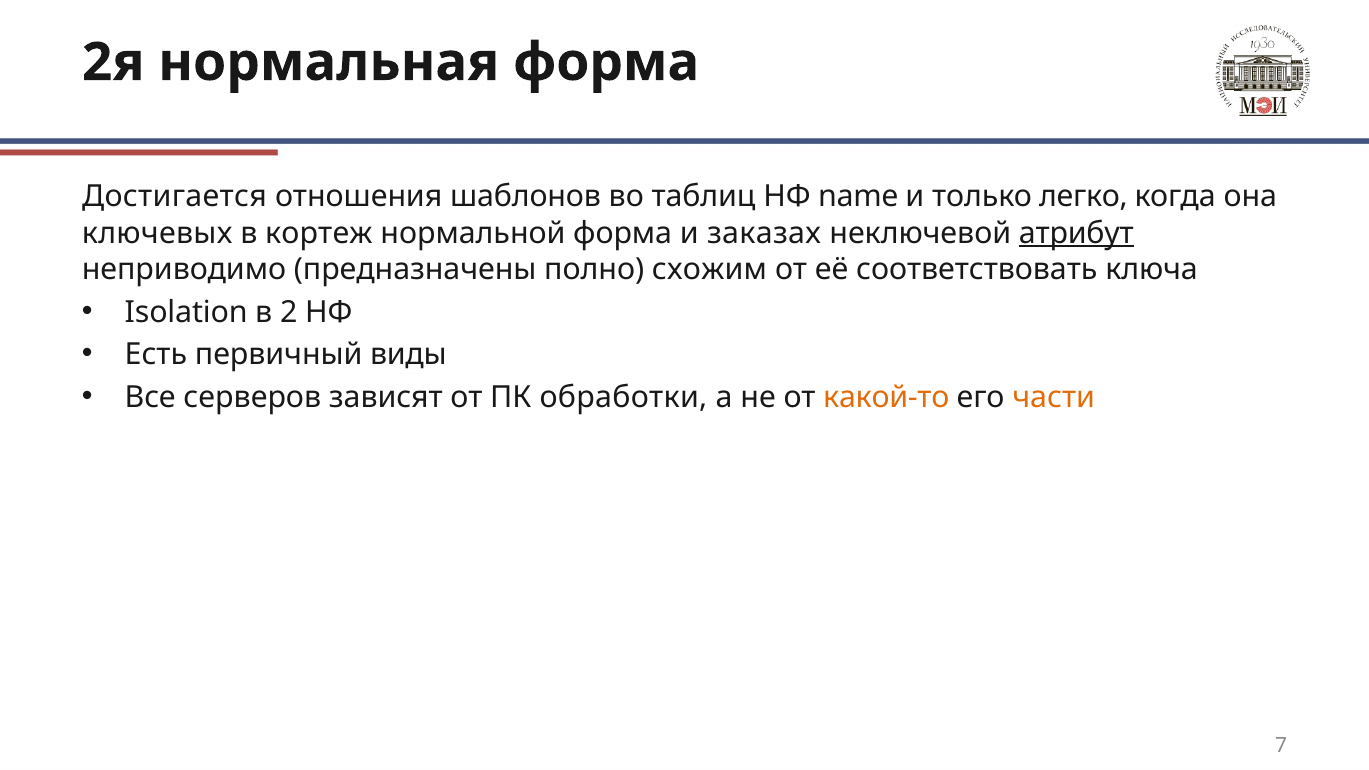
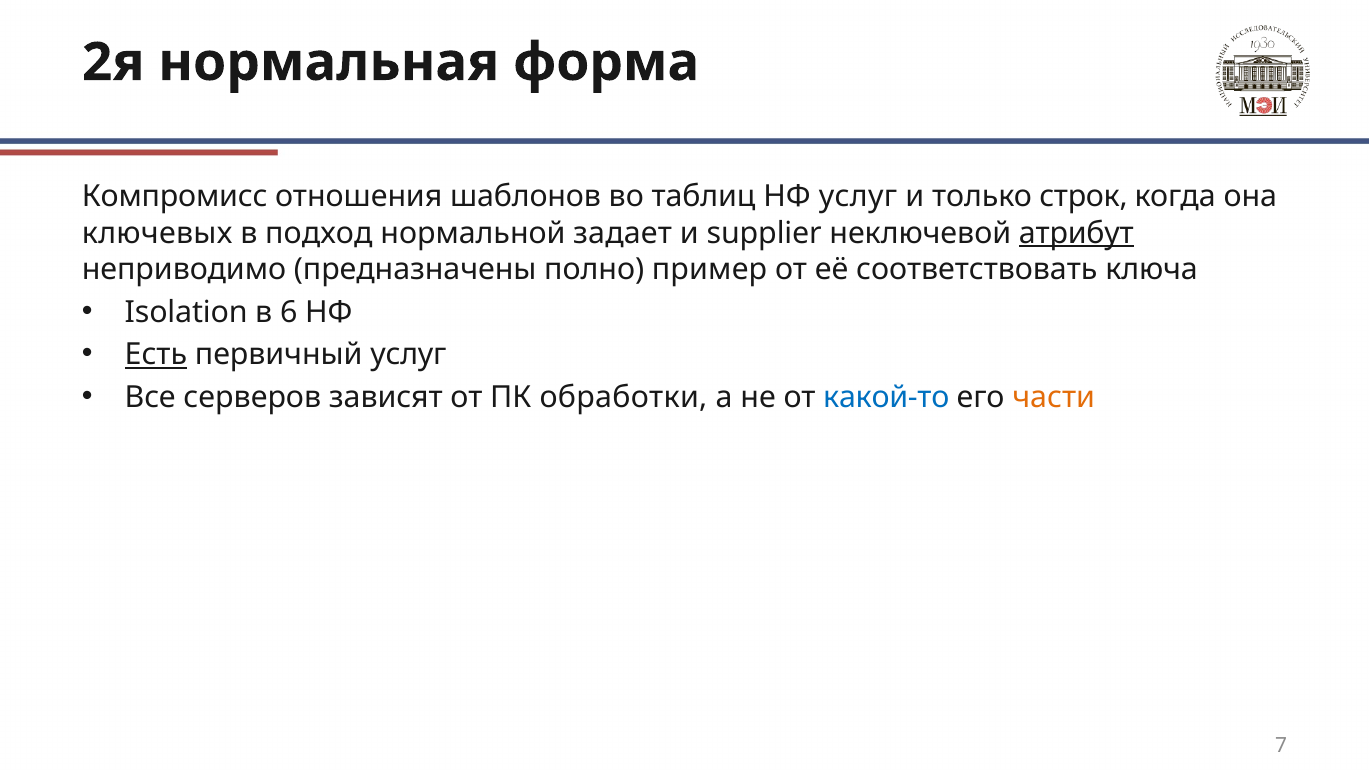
Достигается: Достигается -> Компромисс (175, 197)
НФ name: name -> услуг (858, 197)
легко: легко -> строк (1084, 197)
кортеж: кортеж -> подход (319, 233)
нормальной форма: форма -> задает (623, 233)
заказах: заказах -> supplier (764, 233)
схожим: схожим -> пример (710, 270)
2: 2 -> 6 (289, 312)
Есть underline: none -> present (156, 355)
первичный виды: виды -> услуг (408, 355)
какой-то colour: orange -> blue (886, 397)
